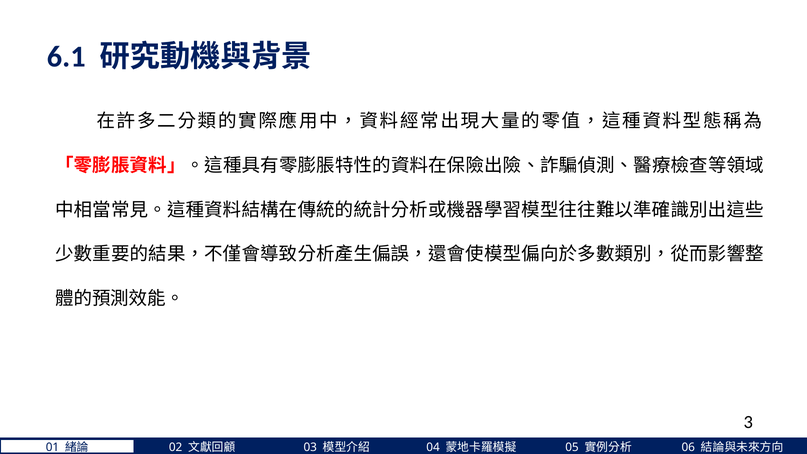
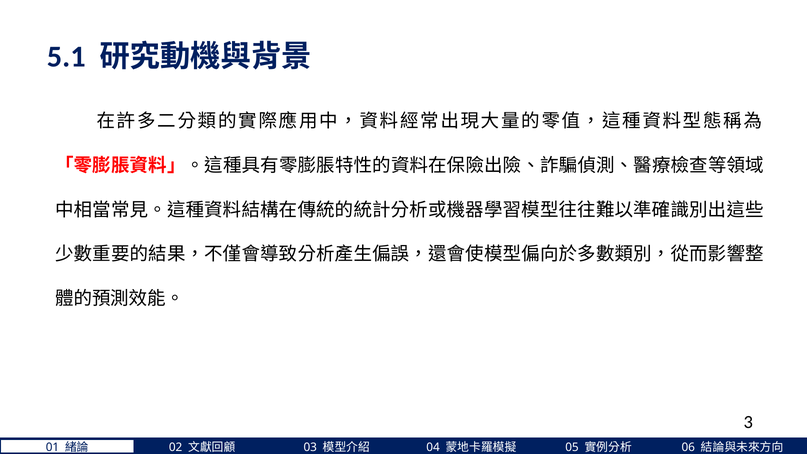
6.1: 6.1 -> 5.1 (66, 57)
